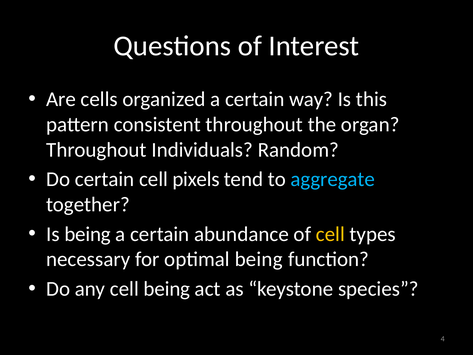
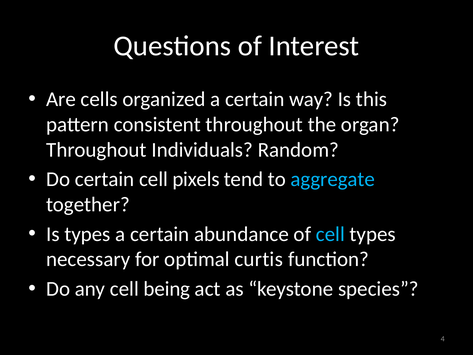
Is being: being -> types (87, 234)
cell colour: yellow -> light blue (330, 234)
optimal being: being -> curtis (259, 259)
